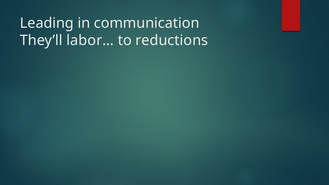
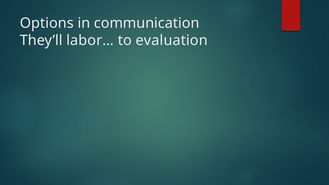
Leading: Leading -> Options (47, 23)
reductions: reductions -> evaluation (172, 40)
